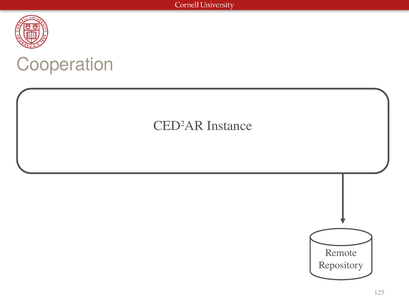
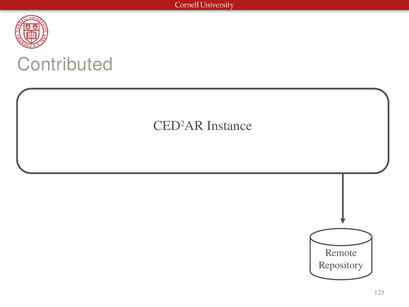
Cooperation: Cooperation -> Contributed (65, 64)
